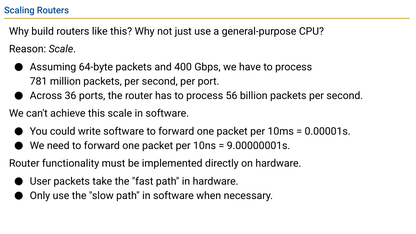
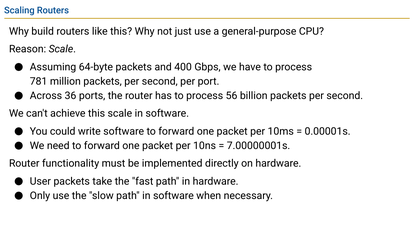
9.00000001s: 9.00000001s -> 7.00000001s (259, 146)
